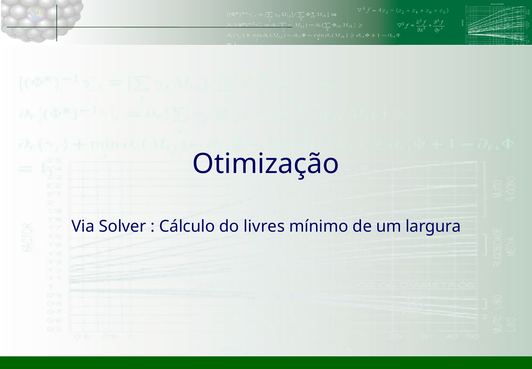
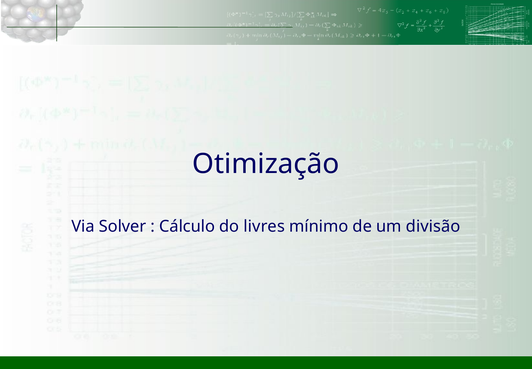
largura: largura -> divisão (433, 226)
